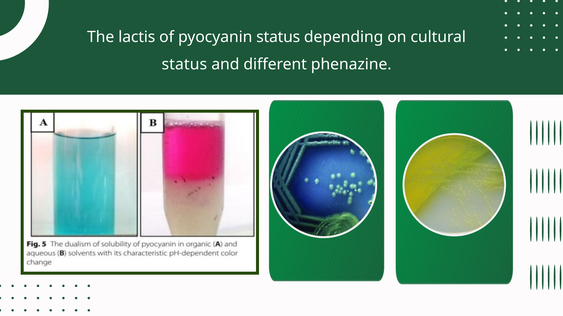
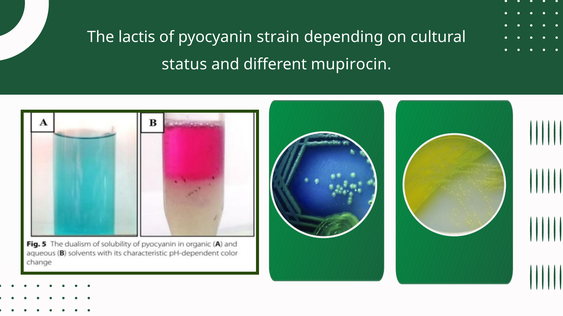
pyocyanin status: status -> strain (278, 37)
phenazine: phenazine -> mupirocin (351, 65)
